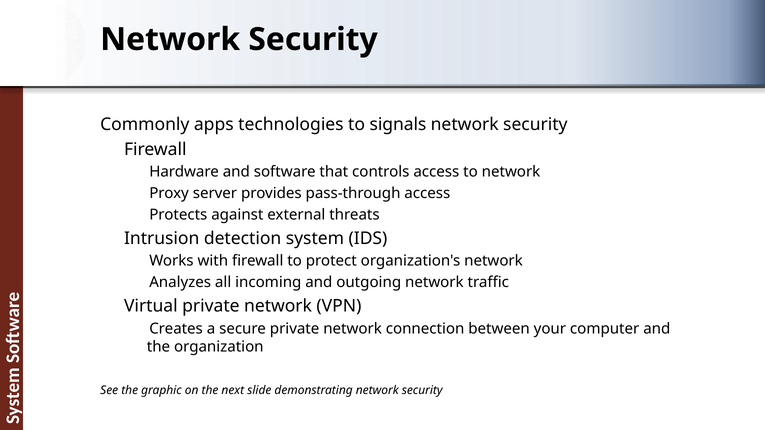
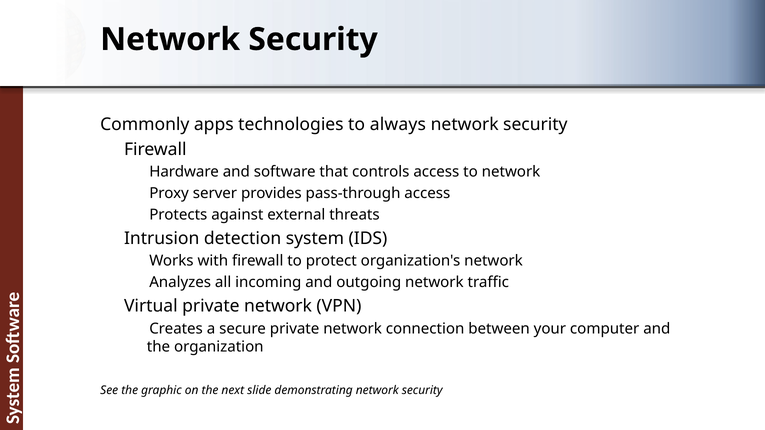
signals: signals -> always (398, 125)
